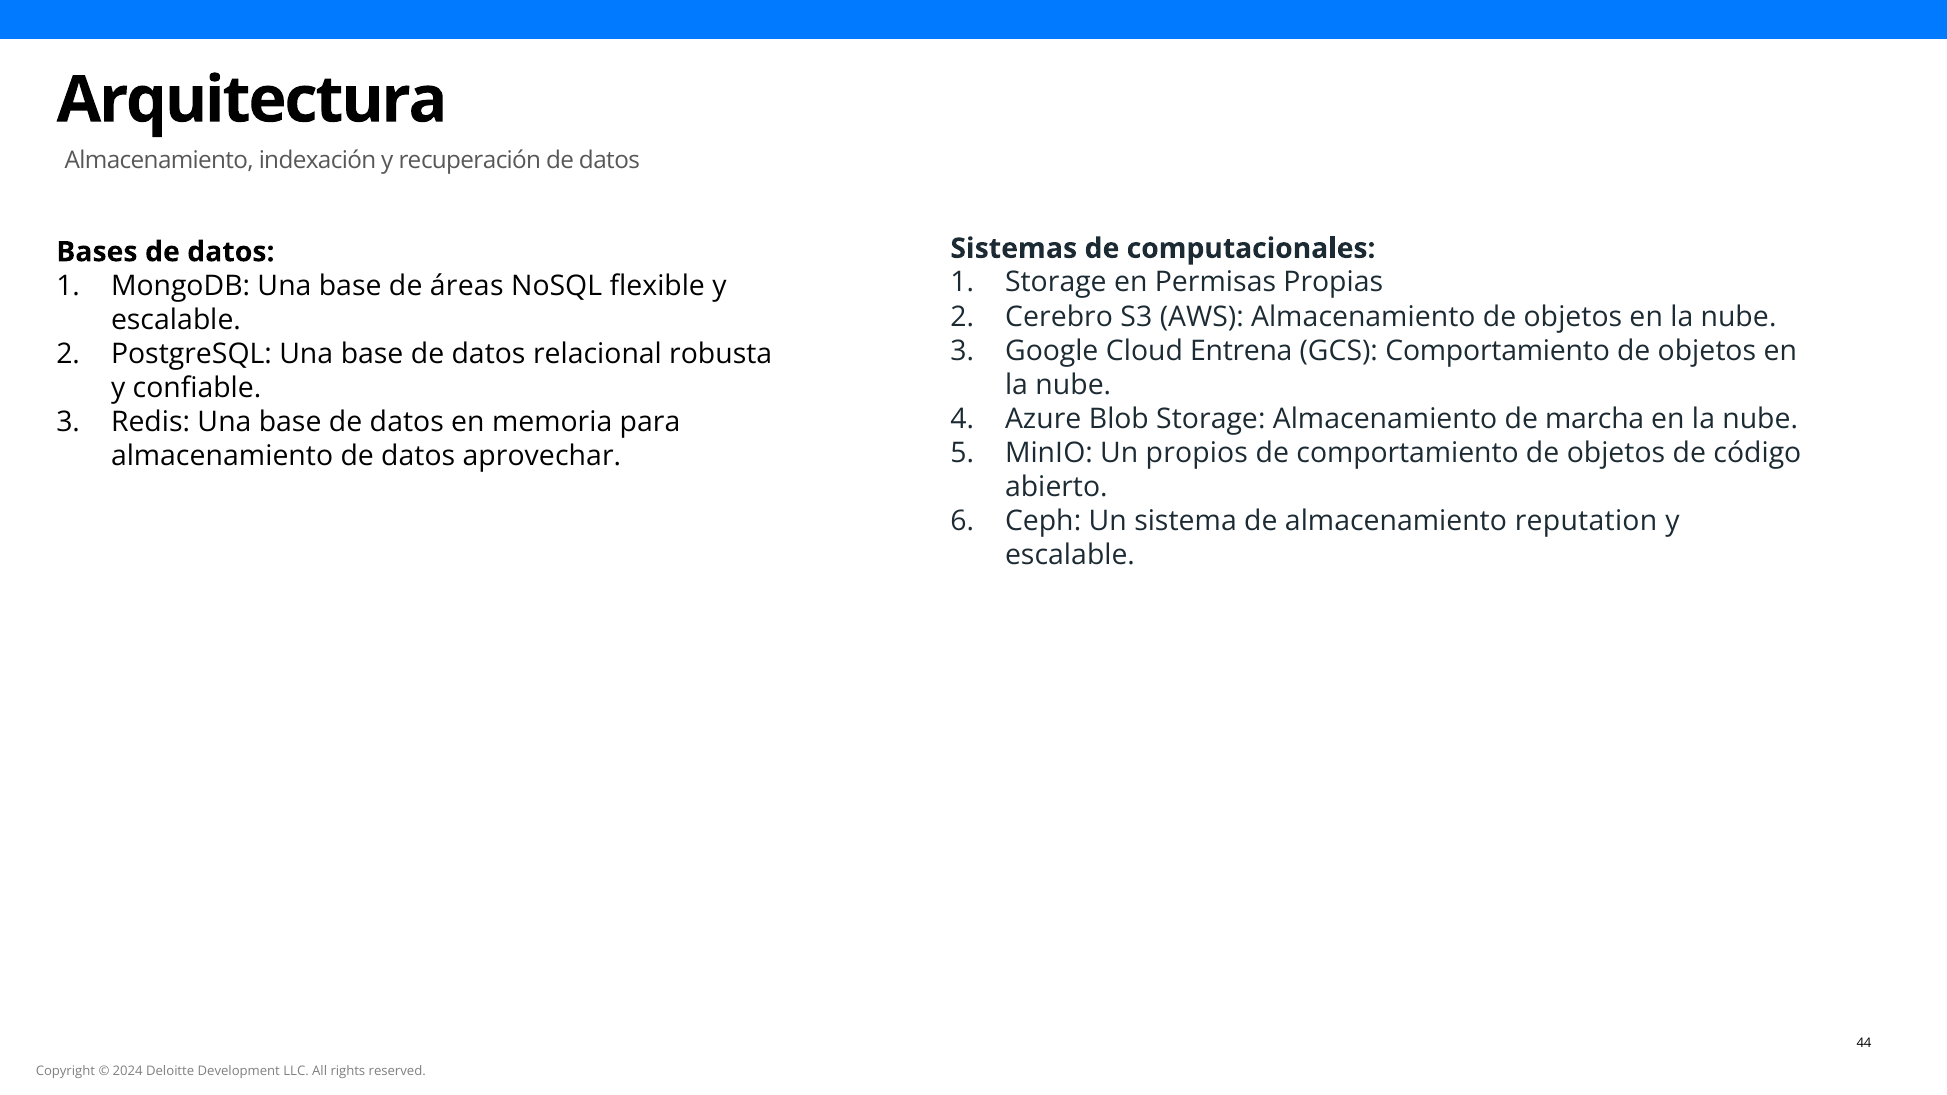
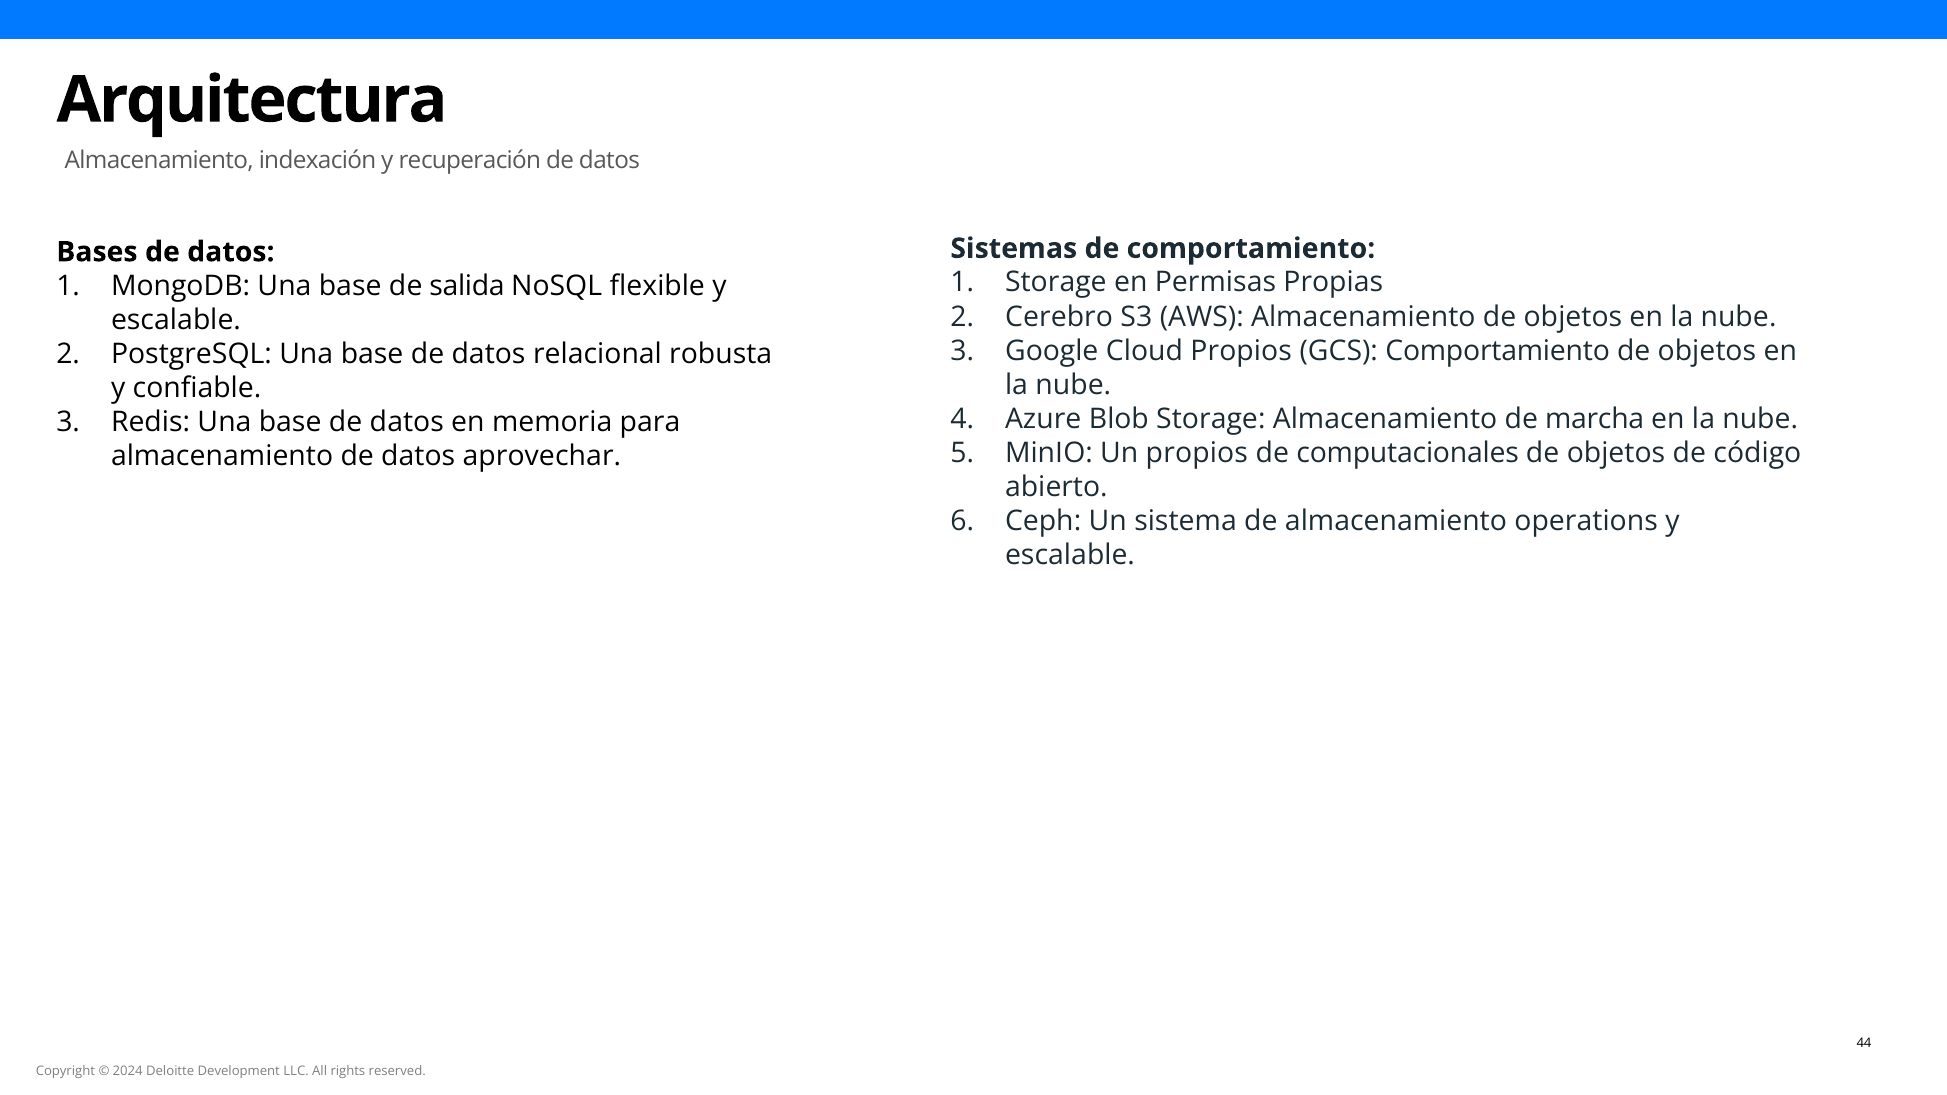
de computacionales: computacionales -> comportamiento (1251, 249)
áreas: áreas -> salida (467, 286)
Cloud Entrena: Entrena -> Propios (1241, 351)
de comportamiento: comportamiento -> computacionales (1408, 453)
reputation: reputation -> operations (1586, 521)
